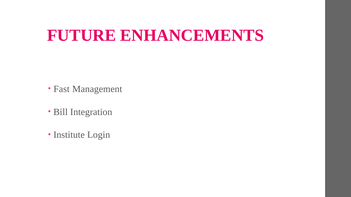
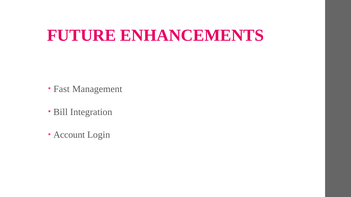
Institute: Institute -> Account (69, 135)
